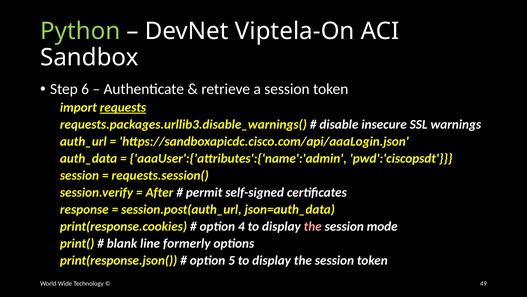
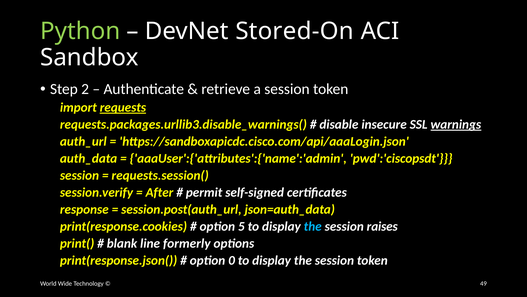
Viptela-On: Viptela-On -> Stored-On (295, 31)
6: 6 -> 2 (85, 89)
warnings underline: none -> present (456, 124)
4: 4 -> 5 (241, 226)
the colour: pink -> light blue (313, 226)
mode: mode -> raises (382, 226)
5: 5 -> 0 (232, 260)
